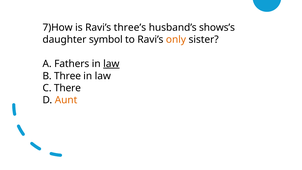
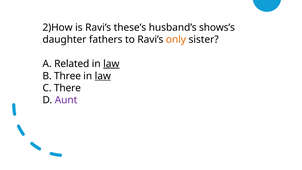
7)How: 7)How -> 2)How (58, 28)
three’s: three’s -> these’s (130, 28)
symbol: symbol -> fathers (106, 40)
Fathers: Fathers -> Related (72, 64)
law underline: none -> present (103, 76)
Aunt colour: orange -> purple (66, 100)
